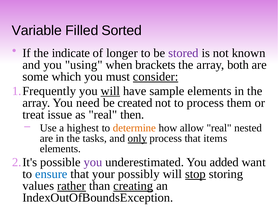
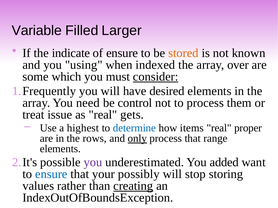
Sorted: Sorted -> Larger (122, 31)
of longer: longer -> ensure (122, 53)
stored colour: purple -> orange (183, 53)
brackets: brackets -> indexed (155, 65)
both: both -> over (238, 65)
will underline: present -> none (110, 91)
sample: sample -> desired (167, 91)
created: created -> control (135, 103)
then: then -> gets (132, 115)
determine colour: orange -> blue (134, 128)
allow: allow -> items (192, 128)
nested: nested -> proper (248, 128)
tasks: tasks -> rows (95, 139)
items: items -> range (215, 139)
stop underline: present -> none (195, 174)
rather underline: present -> none (72, 186)
